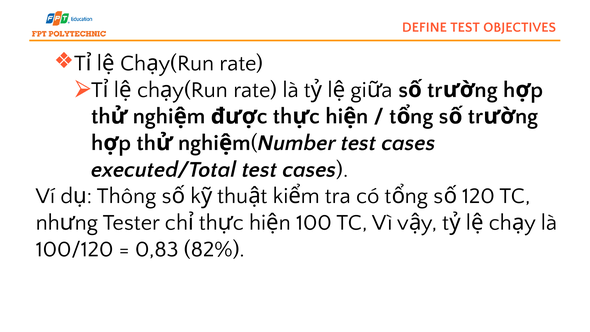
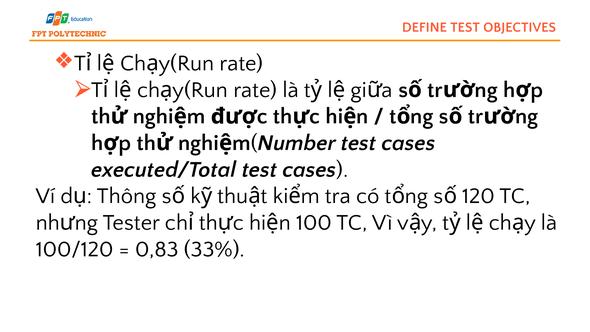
82%: 82% -> 33% (214, 249)
